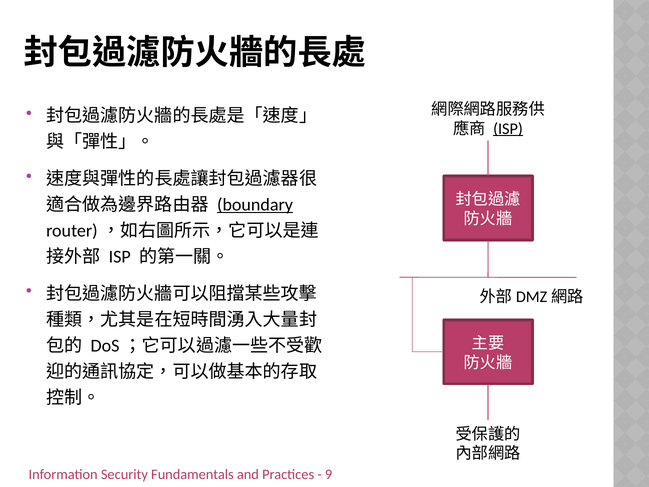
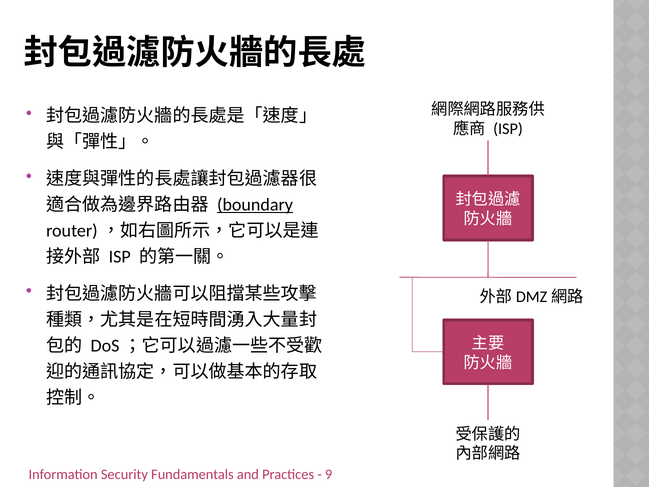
ISP underline: present -> none (508, 129)
